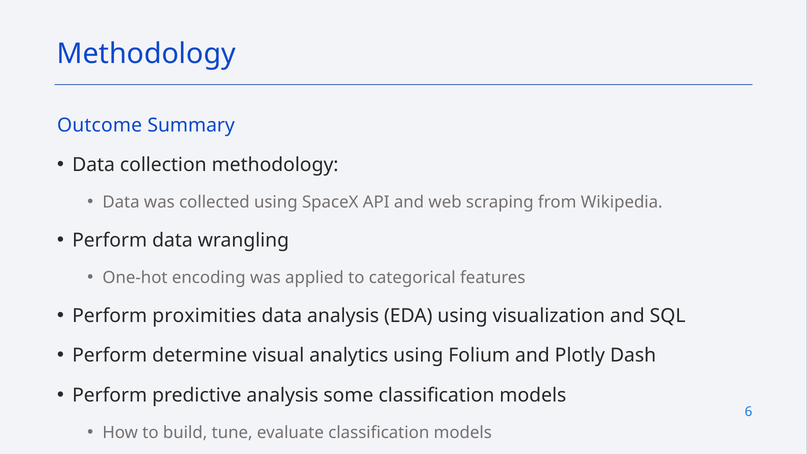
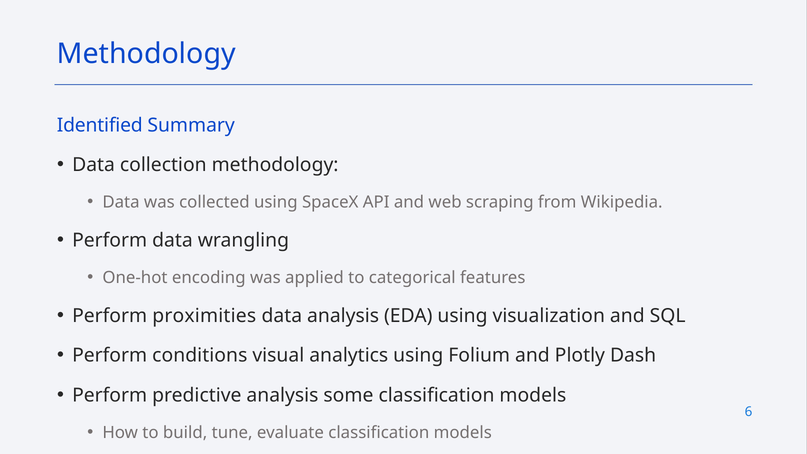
Outcome: Outcome -> Identified (100, 125)
determine: determine -> conditions (200, 356)
